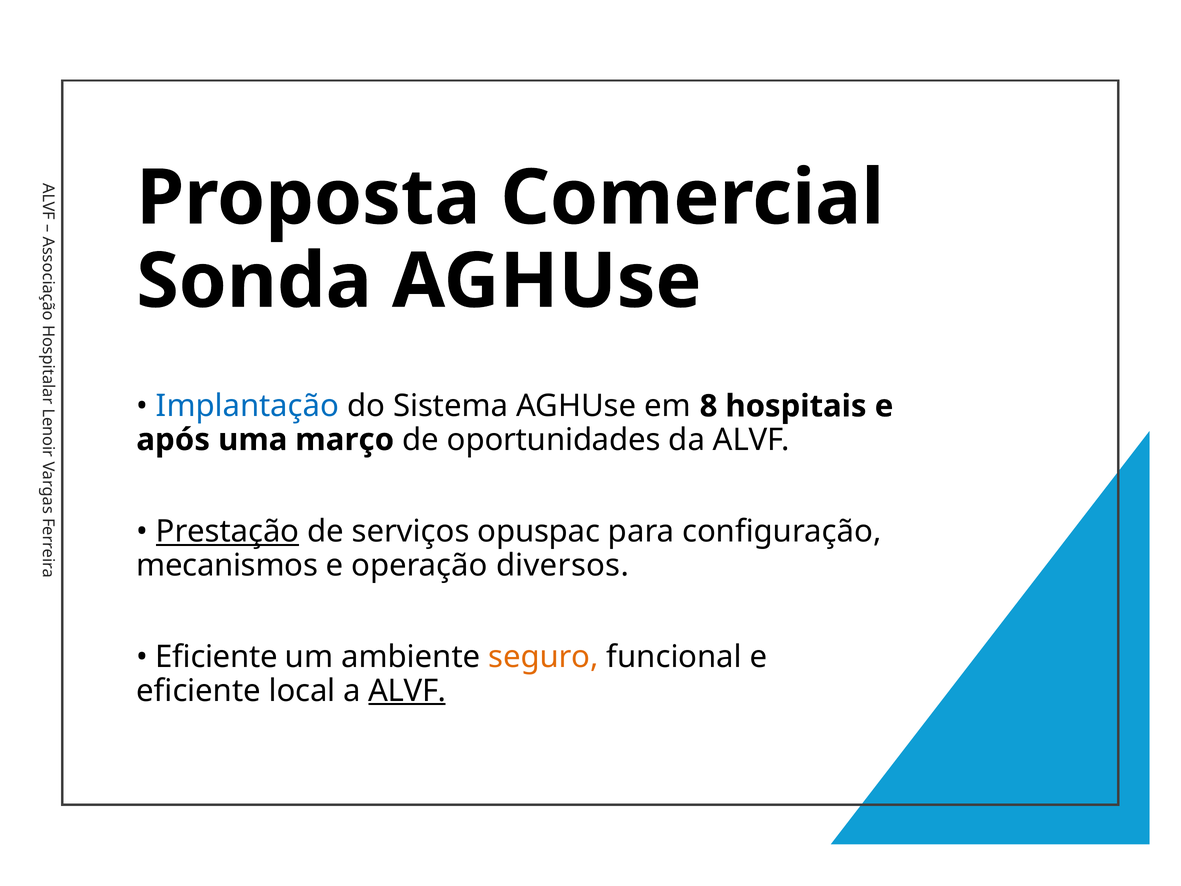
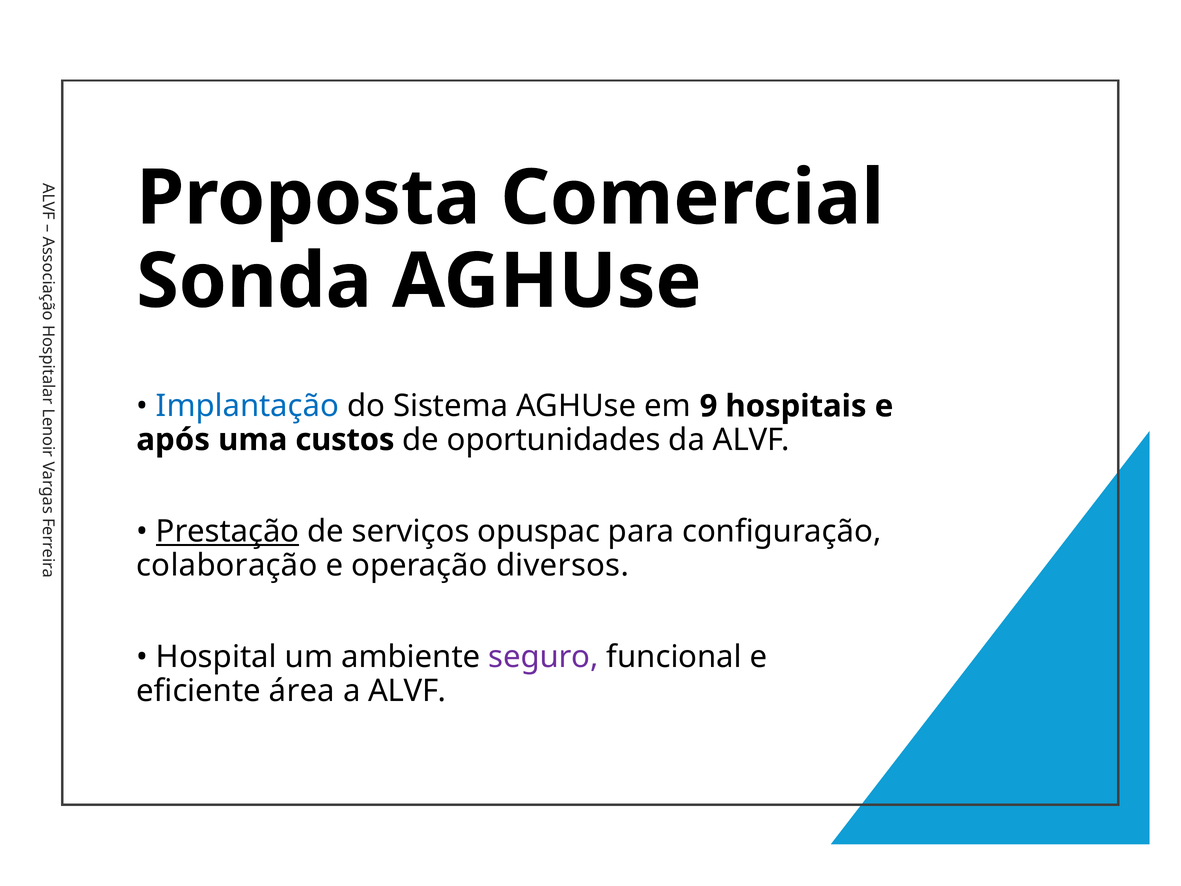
8: 8 -> 9 (709, 406)
março: março -> custos (345, 440)
mecanismos: mecanismos -> colaboração (227, 565)
Eficiente: Eficiente -> Hospital (216, 657)
seguro colour: orange -> purple (543, 657)
local: local -> área (302, 691)
ALVF underline: present -> none (407, 691)
